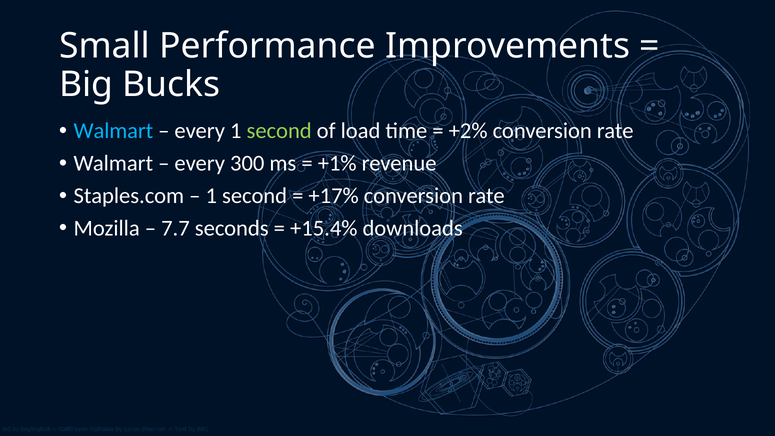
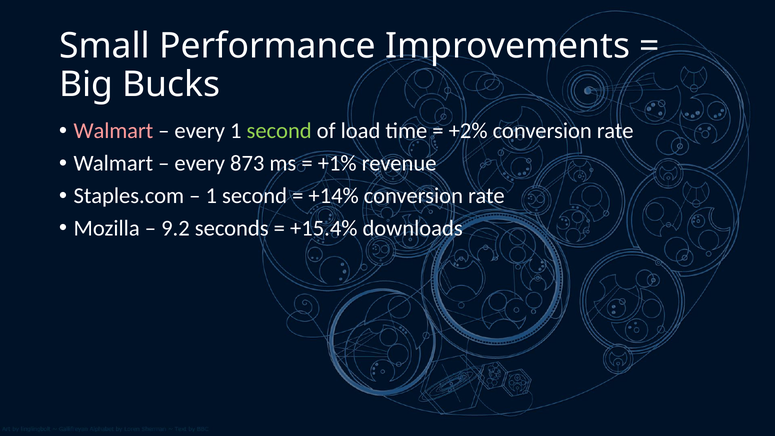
Walmart colour: light blue -> pink (113, 131)
300: 300 -> 873 (247, 163)
+17%: +17% -> +14% (334, 196)
7.7: 7.7 -> 9.2 (175, 228)
